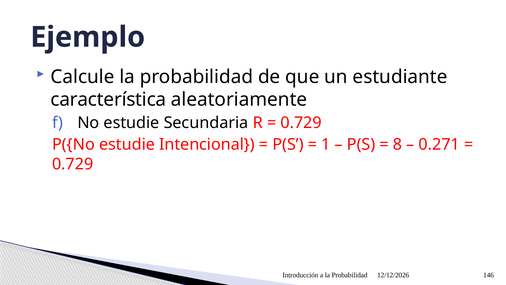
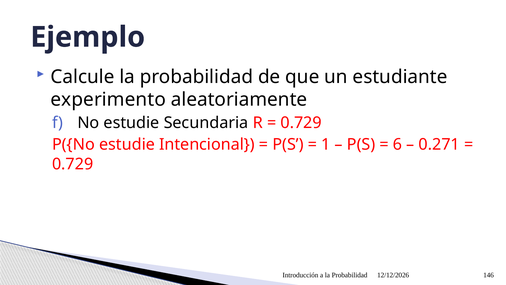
característica: característica -> experimento (108, 99)
8: 8 -> 6 (397, 144)
